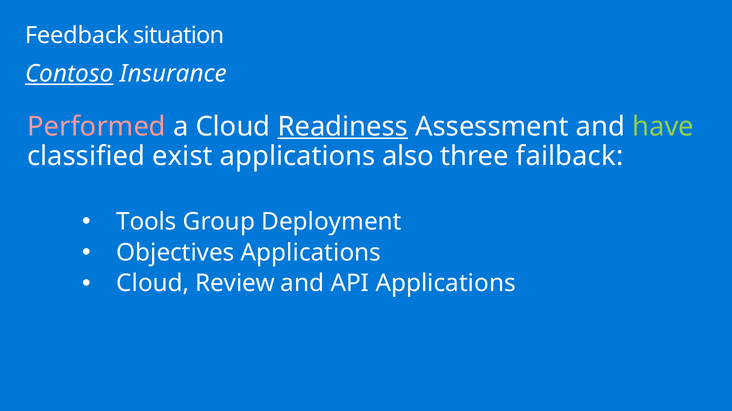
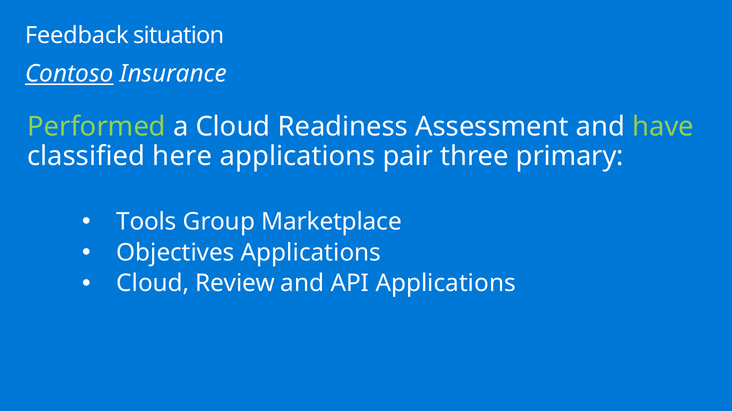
Performed colour: pink -> light green (97, 127)
Readiness underline: present -> none (343, 127)
exist: exist -> here (182, 156)
also: also -> pair (408, 156)
failback: failback -> primary (570, 156)
Deployment: Deployment -> Marketplace (332, 222)
